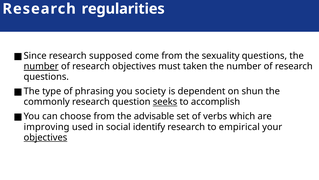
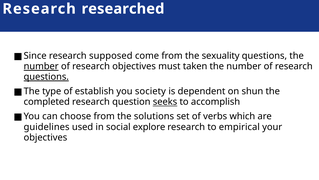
regularities: regularities -> researched (123, 9)
questions underline: none -> present (46, 77)
phrasing: phrasing -> establish (94, 91)
commonly: commonly -> completed (47, 102)
advisable: advisable -> solutions (154, 116)
improving: improving -> guidelines (47, 127)
identify: identify -> explore (149, 127)
objectives underline: present -> none (45, 137)
